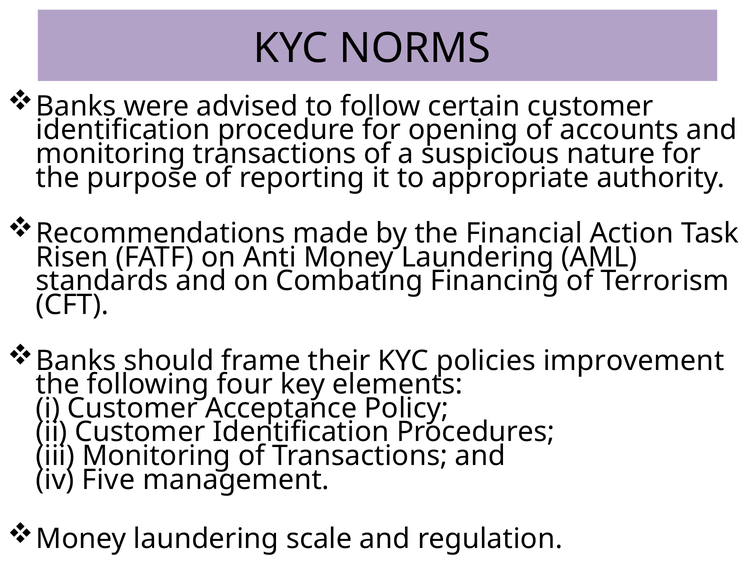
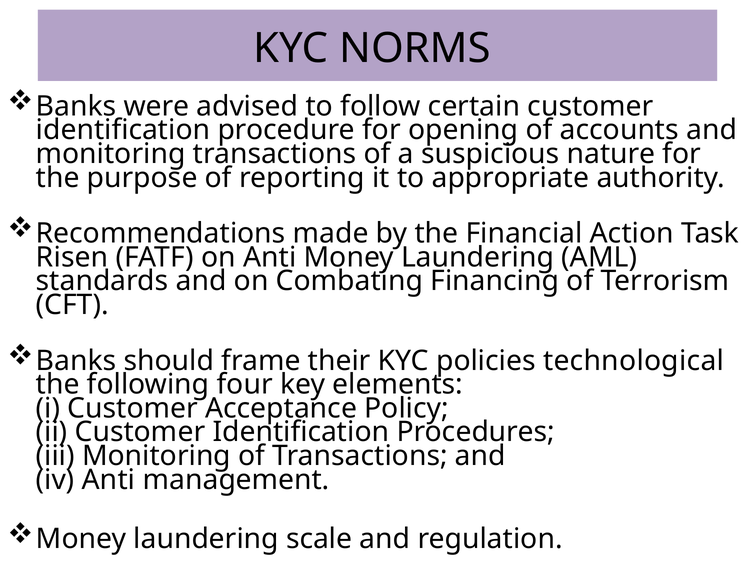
improvement: improvement -> technological (634, 361)
iv Five: Five -> Anti (109, 480)
